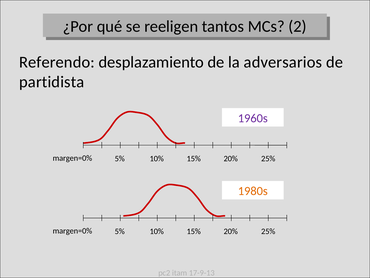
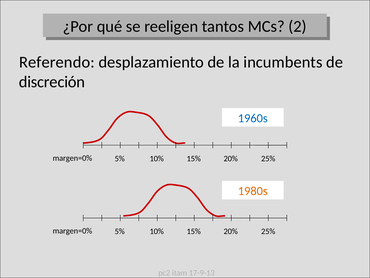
adversarios: adversarios -> incumbents (283, 62)
partidista: partidista -> discreción (52, 82)
1960s colour: purple -> blue (253, 118)
